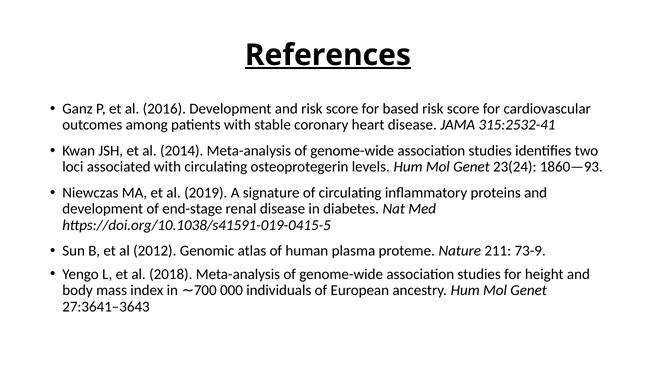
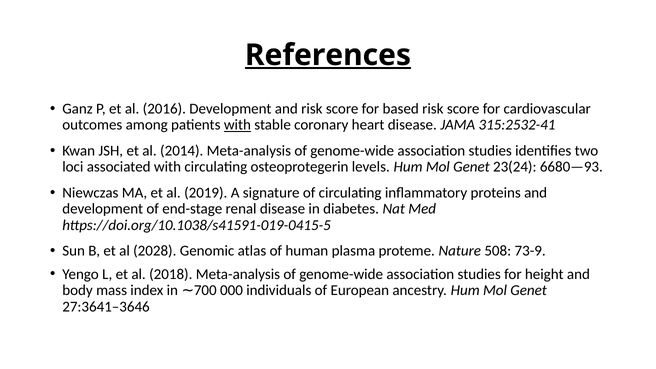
with underline: none -> present (237, 125)
1860—93: 1860—93 -> 6680—93 (571, 167)
2012: 2012 -> 2028 (155, 251)
211: 211 -> 508 (498, 251)
27:3641–3643: 27:3641–3643 -> 27:3641–3646 (106, 307)
